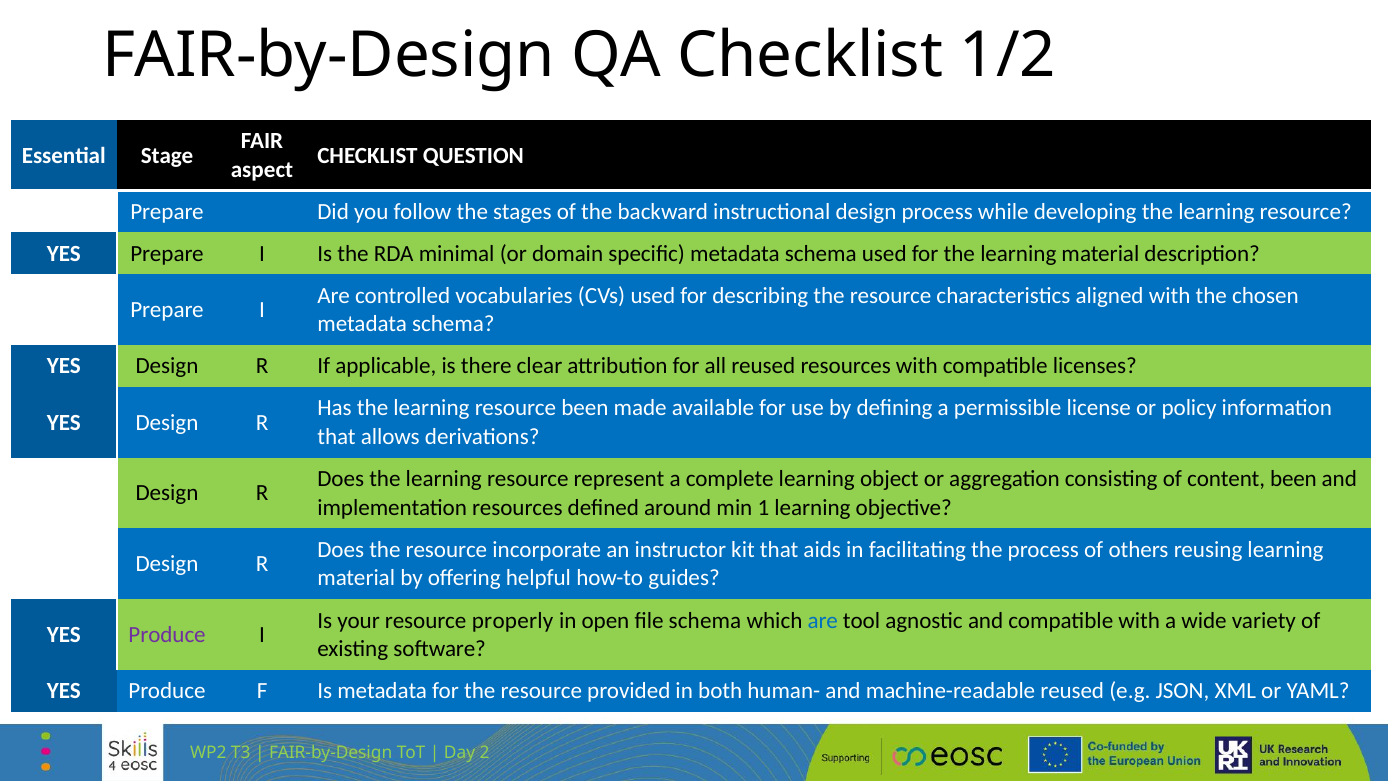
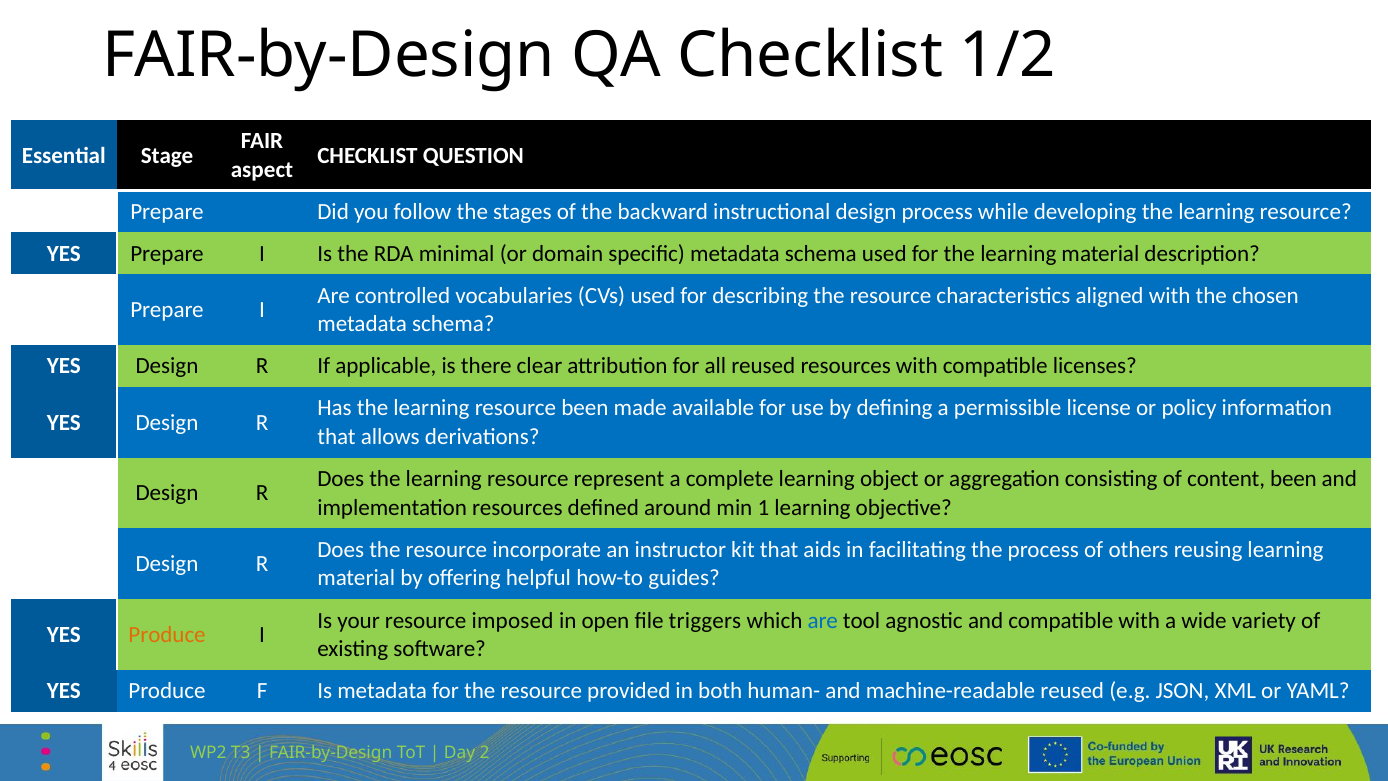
properly: properly -> imposed (513, 620)
file schema: schema -> triggers (705, 620)
Produce colour: purple -> orange (167, 635)
